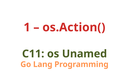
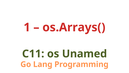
os.Action(: os.Action( -> os.Arrays( (74, 27)
